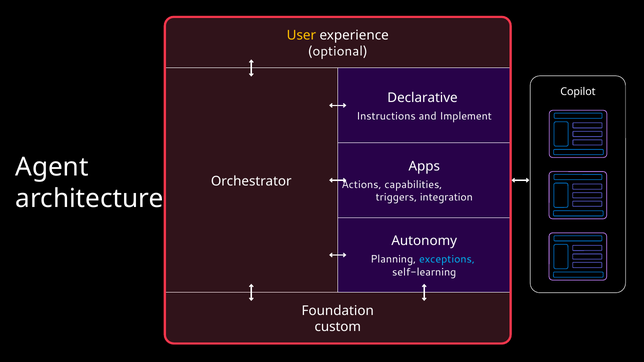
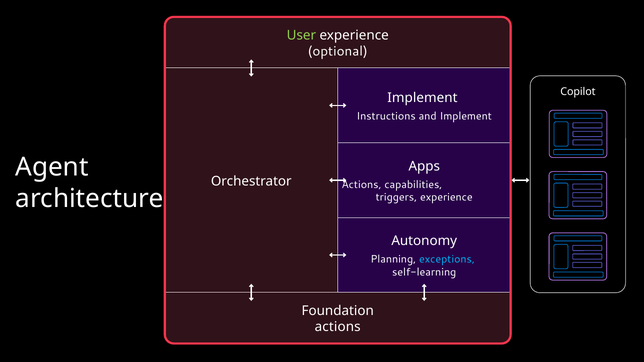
User colour: yellow -> light green (301, 35)
Declarative: Declarative -> Implement (422, 98)
triggers integration: integration -> experience (446, 198)
custom: custom -> actions (338, 327)
